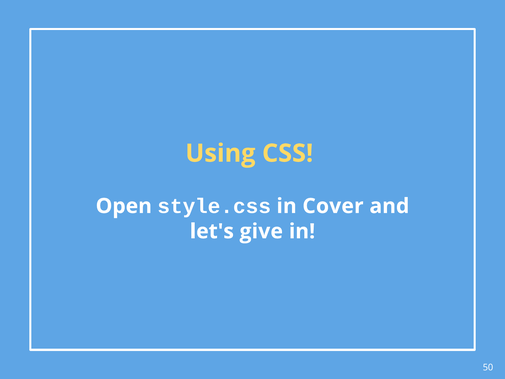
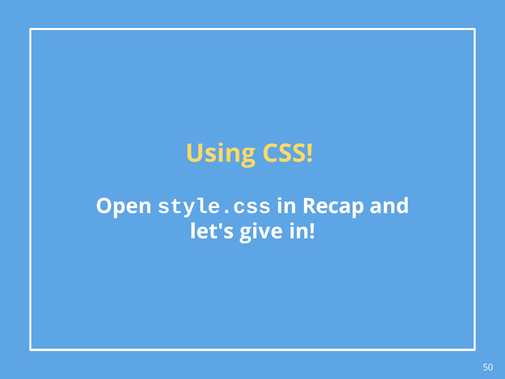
Cover: Cover -> Recap (333, 206)
